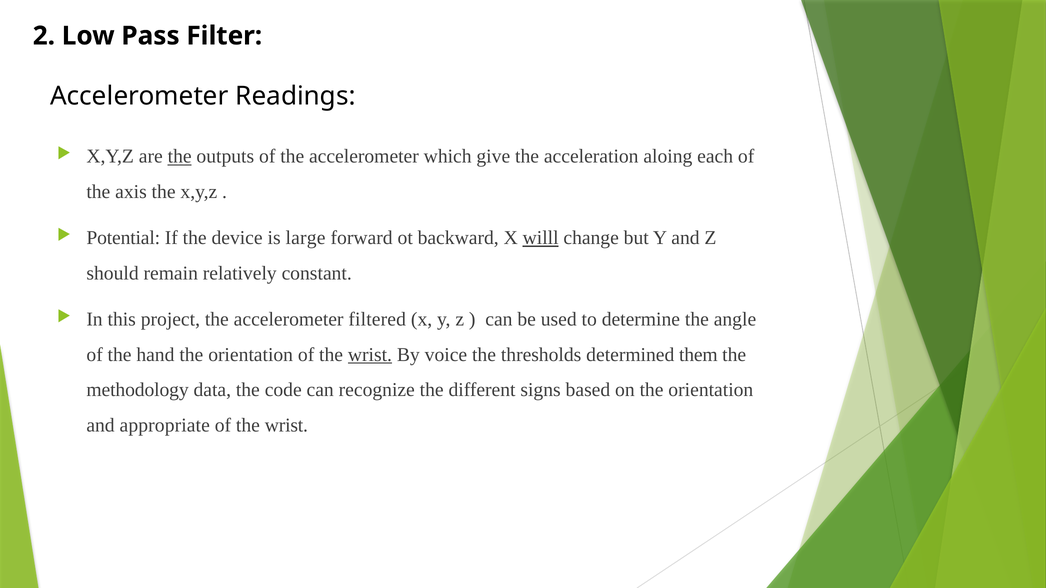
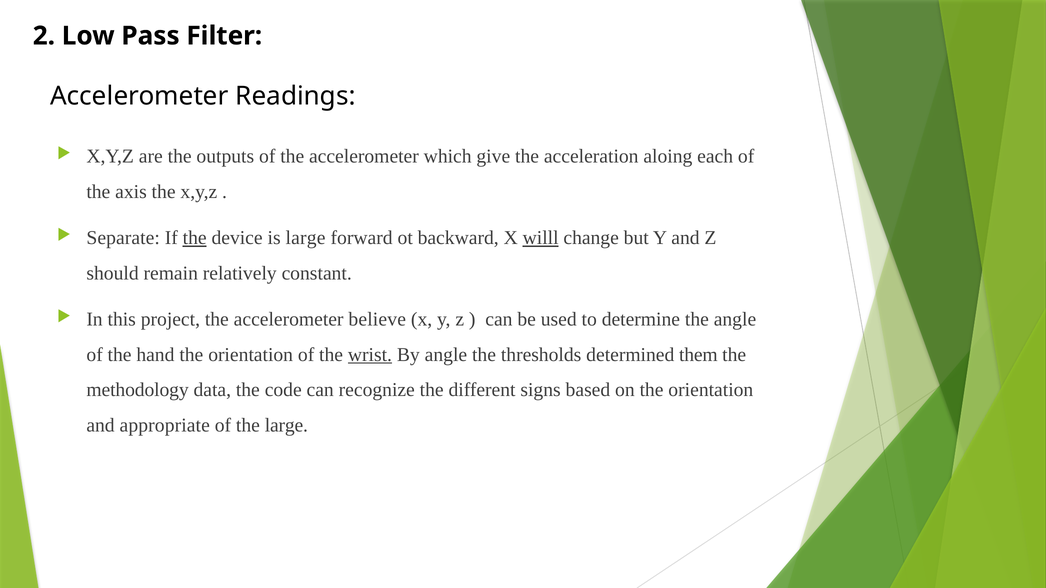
the underline: present -> none (180, 157)
Potential: Potential -> Separate (123, 238)
the underline: none -> present (195, 238)
filtered: filtered -> believe (377, 320)
By voice: voice -> angle (446, 355)
wrist: wrist -> large (286, 425)
